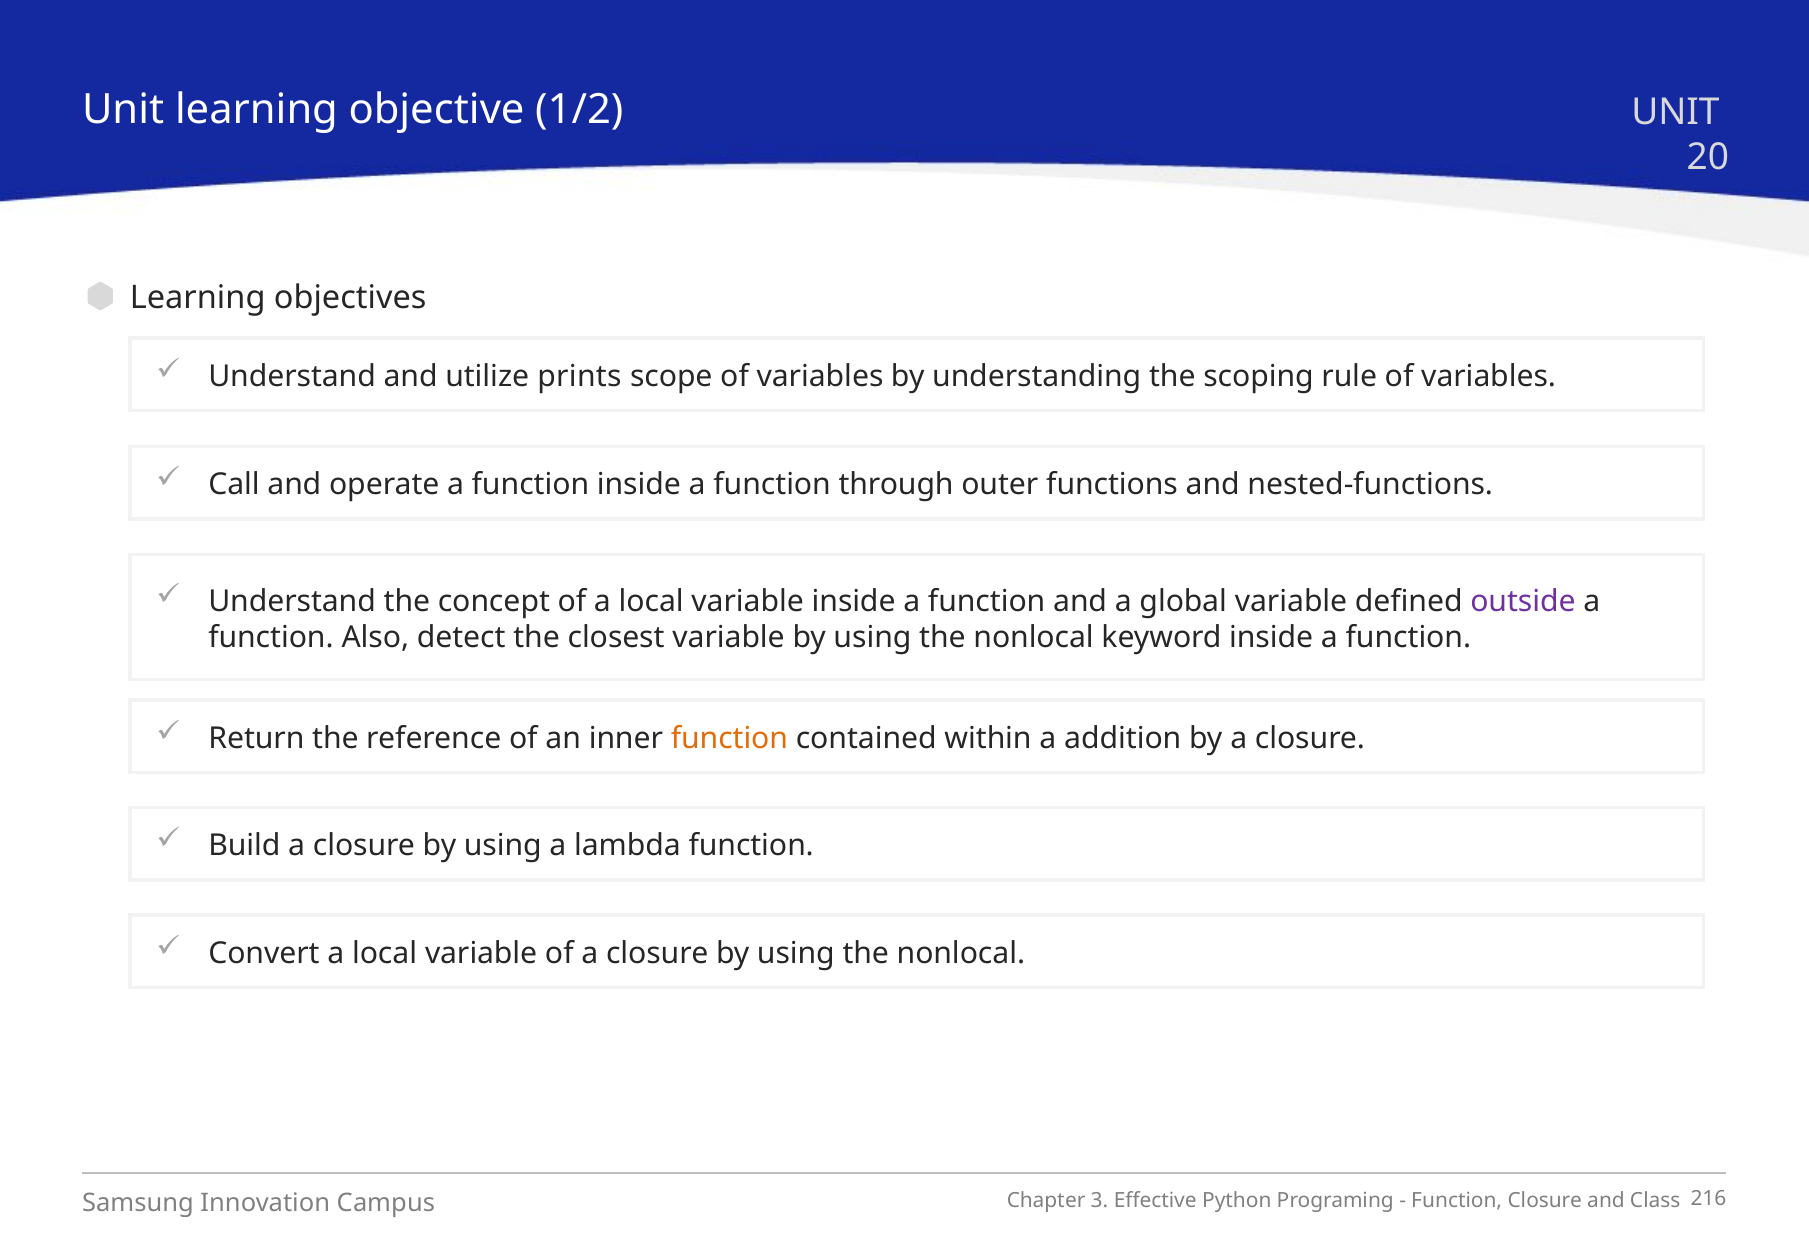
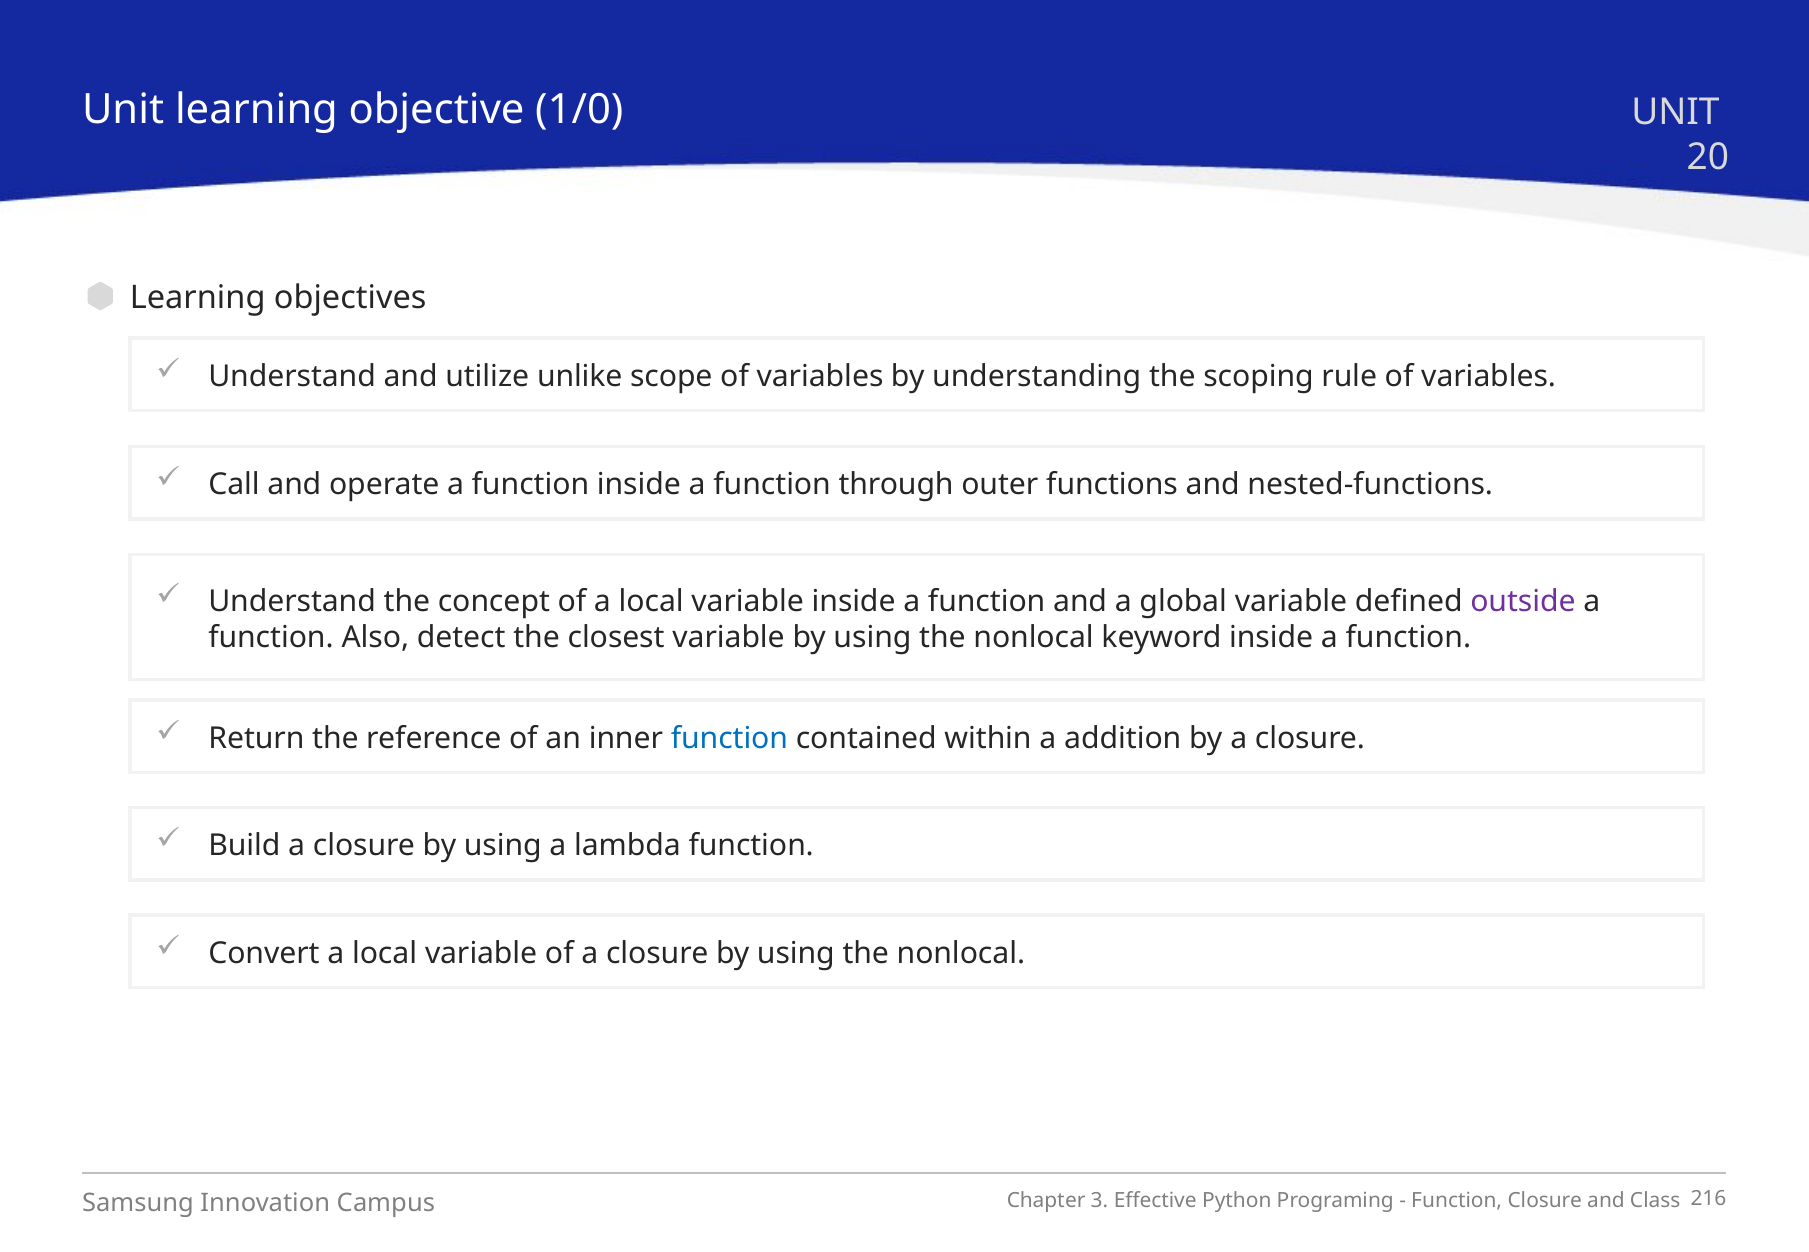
1/2: 1/2 -> 1/0 (579, 110)
prints: prints -> unlike (580, 376)
function colour: orange -> blue (729, 738)
